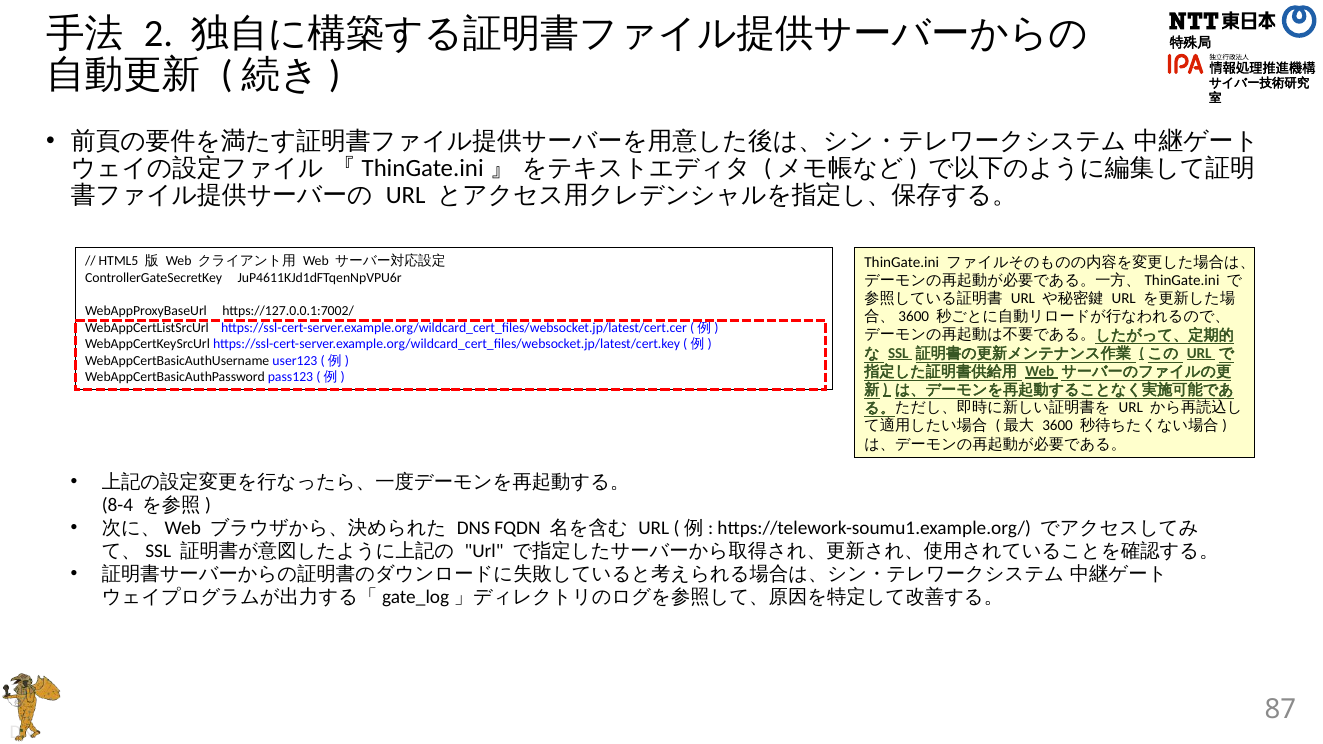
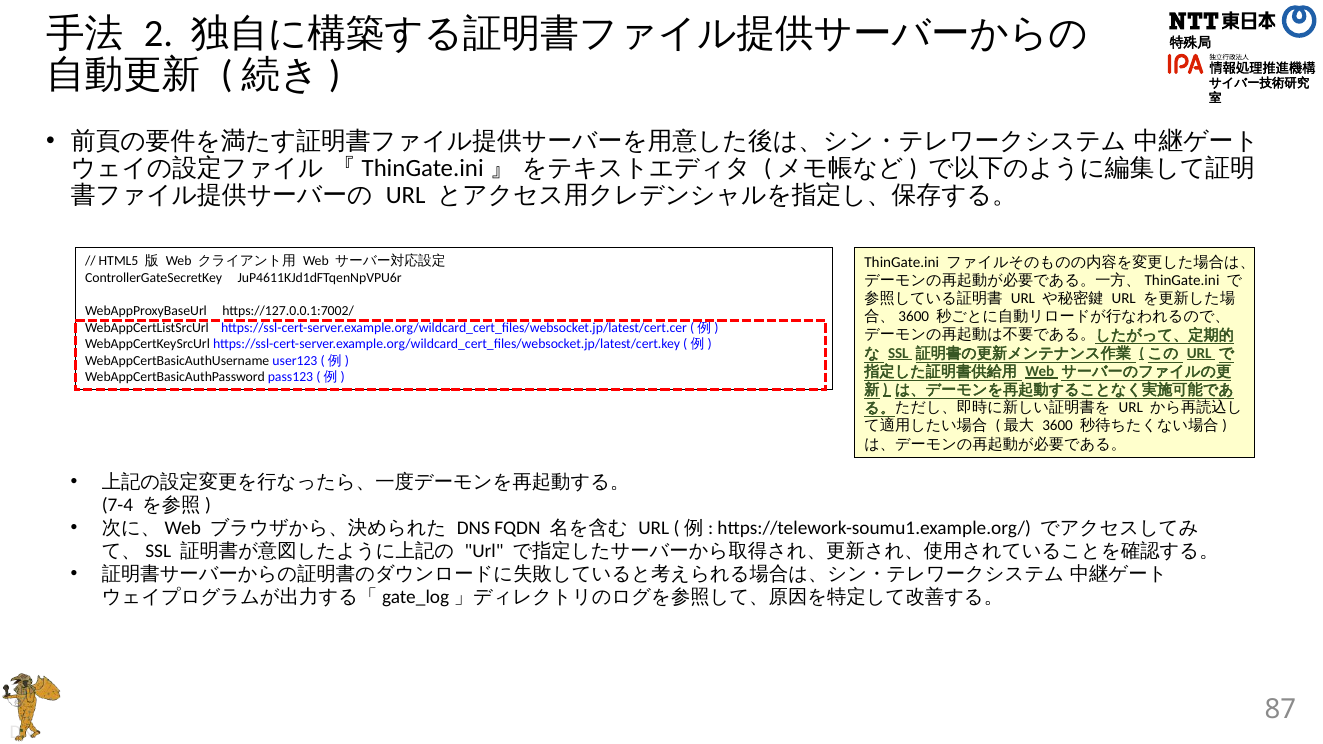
8-4: 8-4 -> 7-4 (117, 505)
